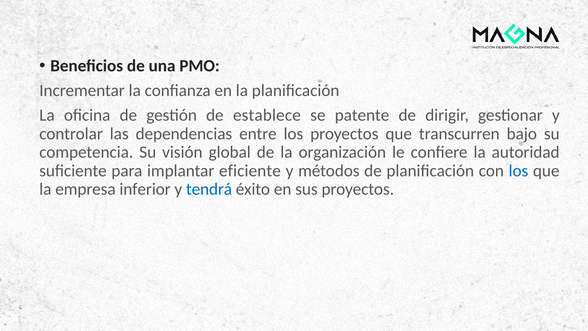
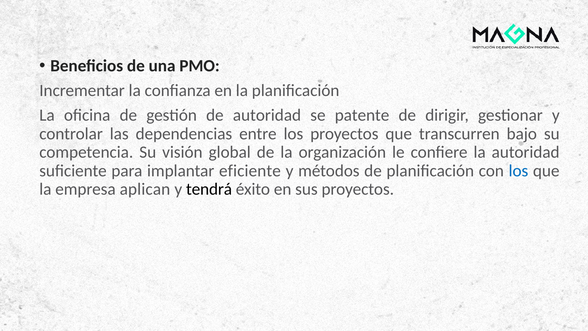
de establece: establece -> autoridad (267, 115)
inferior: inferior -> aplican (145, 189)
tendrá colour: blue -> black (209, 189)
